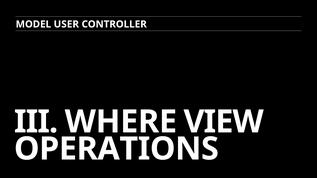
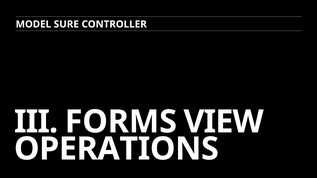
USER: USER -> SURE (66, 24)
WHERE: WHERE -> FORMS (121, 122)
